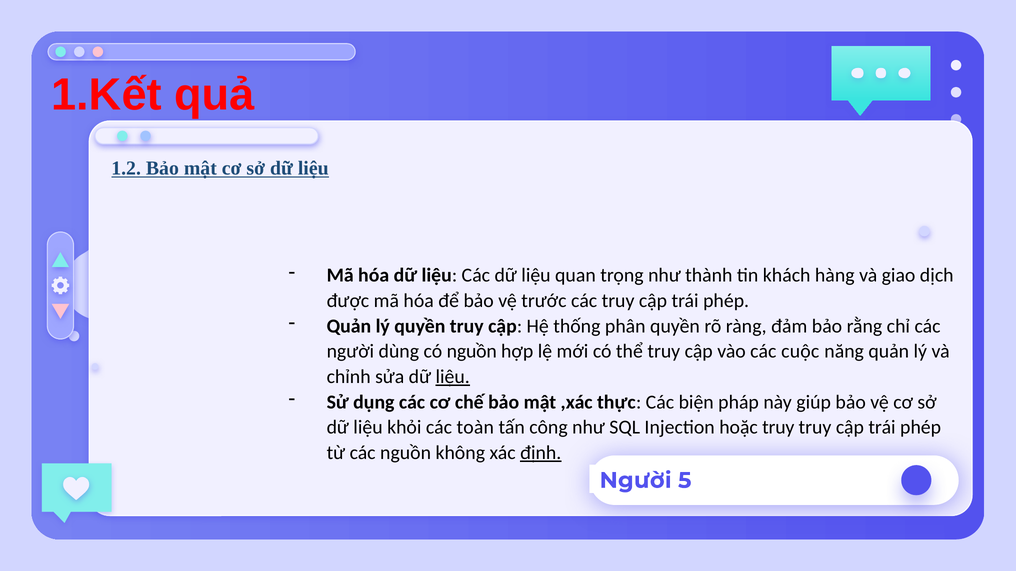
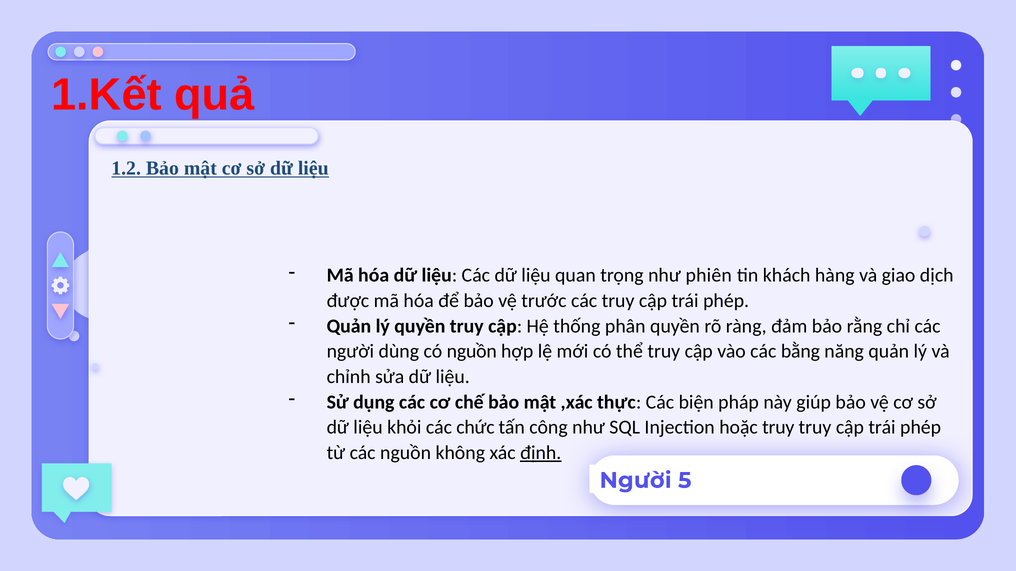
thành: thành -> phiên (709, 276)
cuộc: cuộc -> bằng (800, 352)
liệu underline: present -> none (453, 377)
toàn: toàn -> chức (475, 428)
